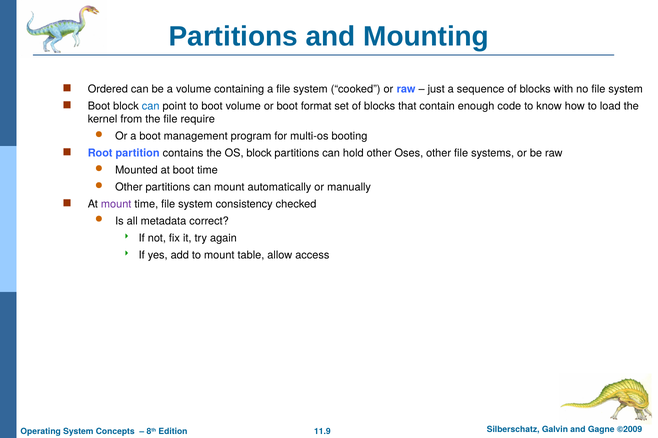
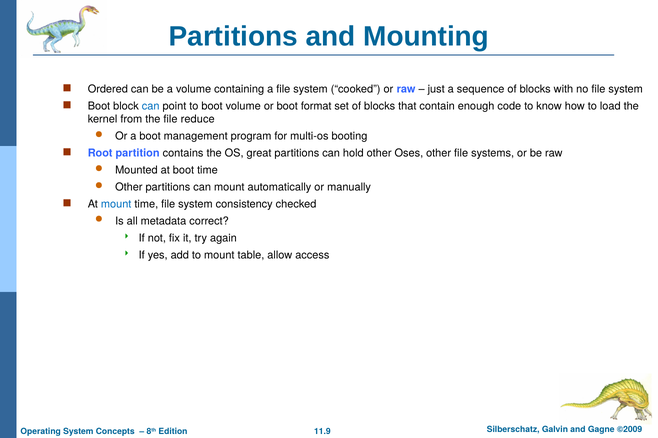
require: require -> reduce (198, 120)
OS block: block -> great (259, 154)
mount colour: purple -> blue (116, 204)
